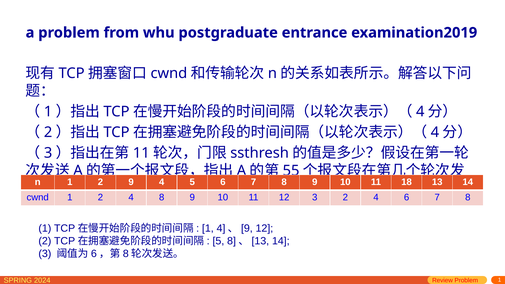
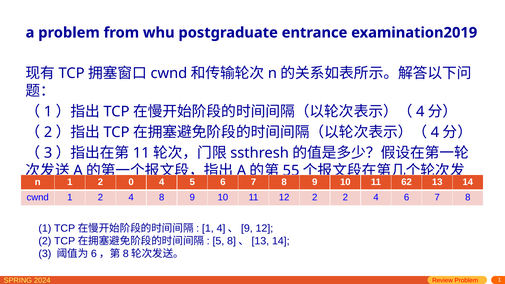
2 9: 9 -> 0 (131, 182)
18: 18 -> 62 (407, 182)
11 12 3: 3 -> 2 (315, 198)
